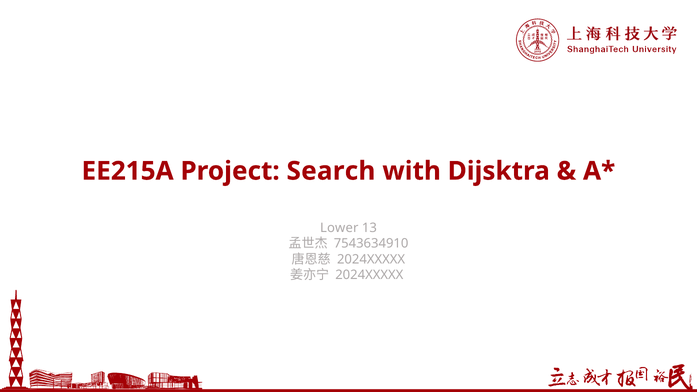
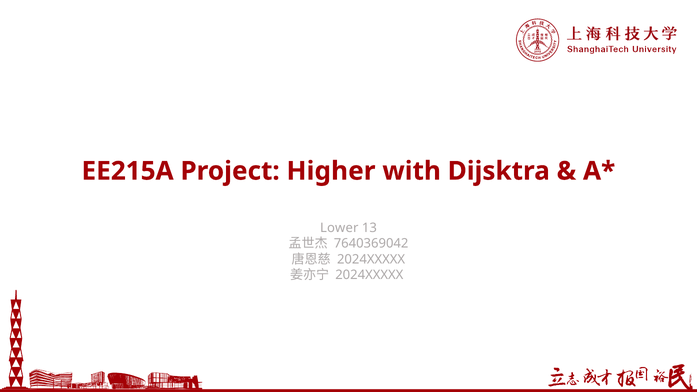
Search: Search -> Higher (331, 171)
7543634910: 7543634910 -> 7640369042 (371, 244)
